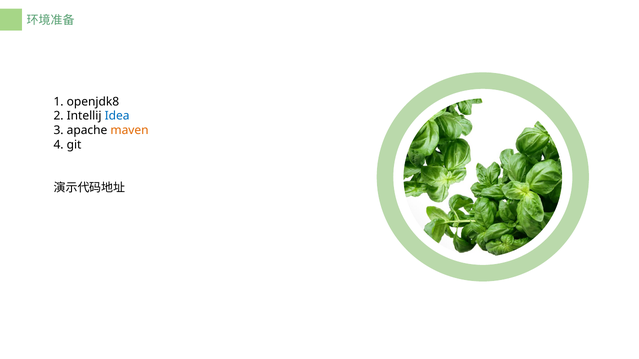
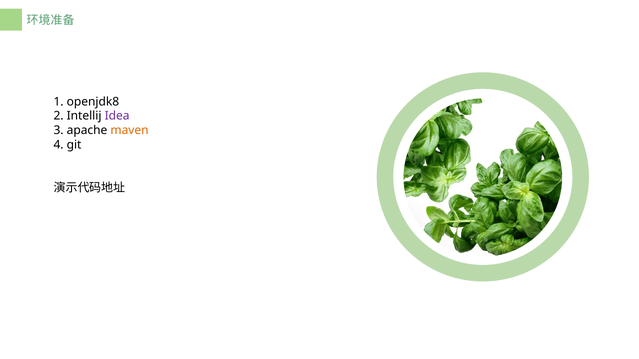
Idea colour: blue -> purple (117, 116)
